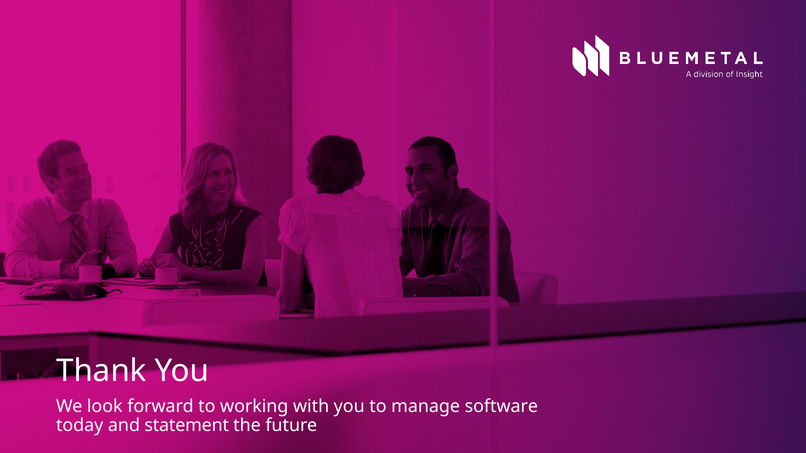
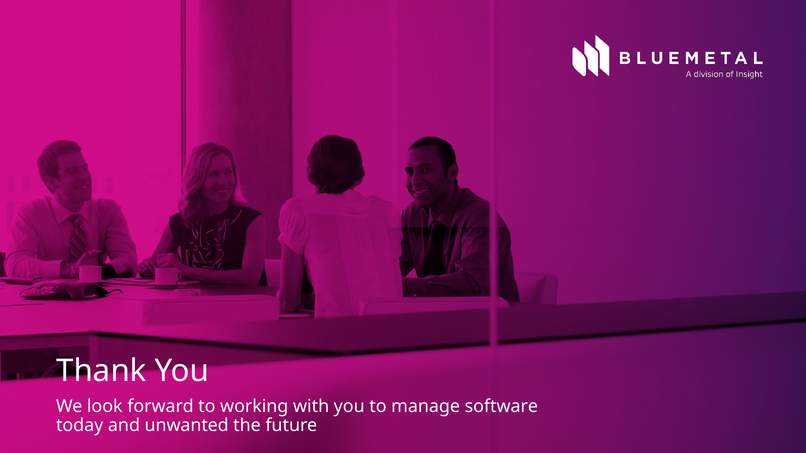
statement: statement -> unwanted (187, 426)
